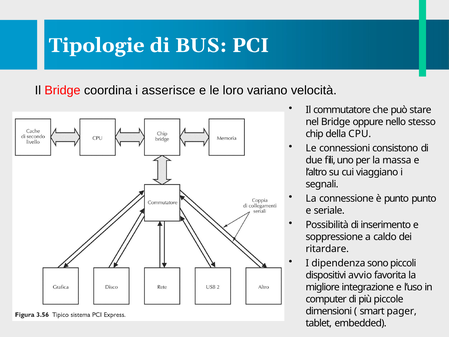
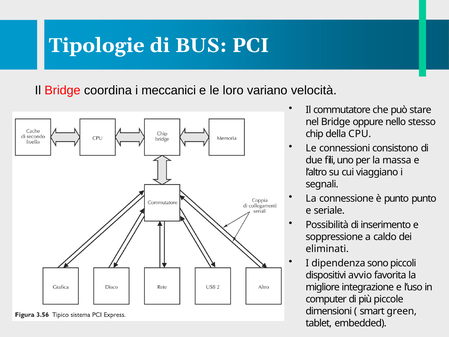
asserisce: asserisce -> meccanici (169, 90)
ritardare: ritardare -> eliminati (327, 249)
pager: pager -> green (402, 311)
